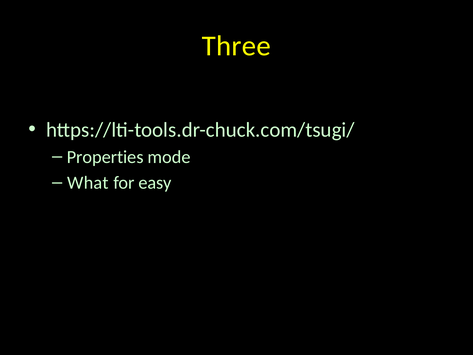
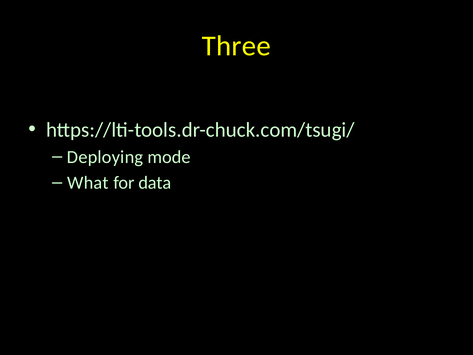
Properties: Properties -> Deploying (105, 157)
easy: easy -> data (155, 183)
